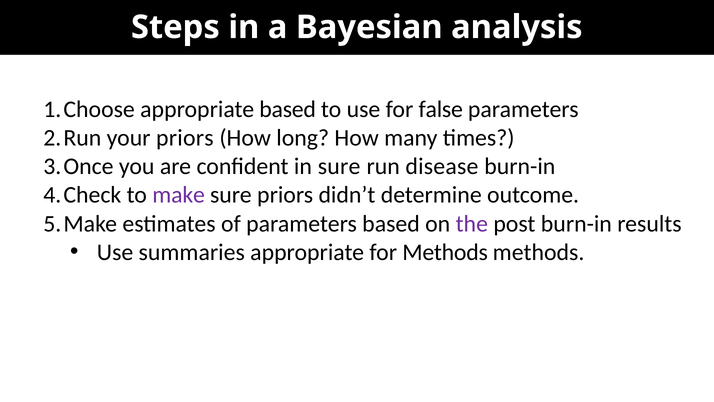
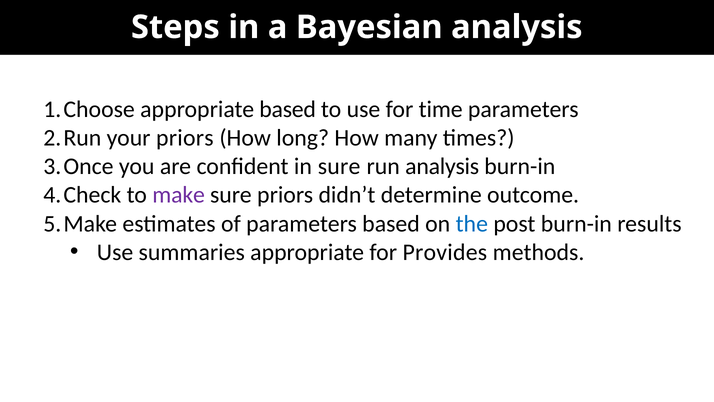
false: false -> time (441, 109)
run disease: disease -> analysis (442, 166)
the colour: purple -> blue (472, 223)
for Methods: Methods -> Provides (445, 252)
